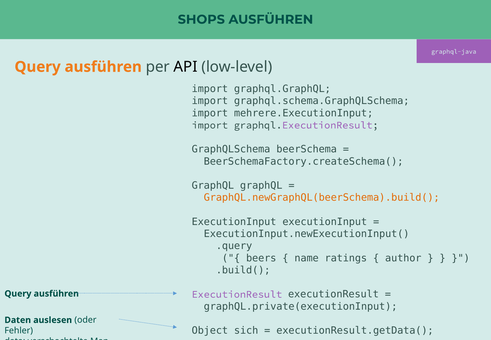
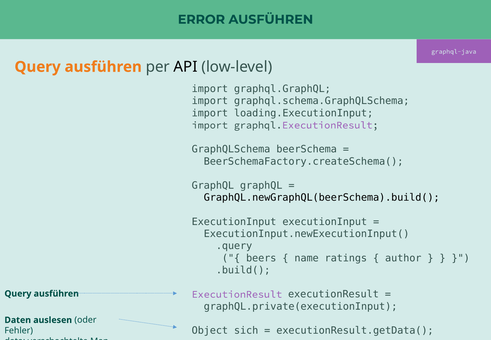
SHOPS: SHOPS -> ERROR (201, 19)
mehrere.ExecutionInput: mehrere.ExecutionInput -> loading.ExecutionInput (304, 113)
GraphQL.newGraphQL(beerSchema).build( colour: orange -> black (322, 198)
